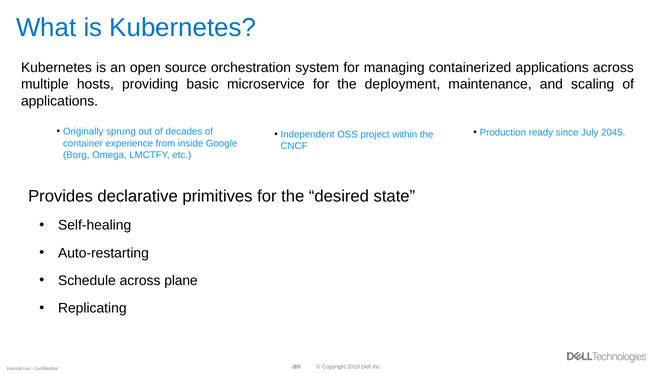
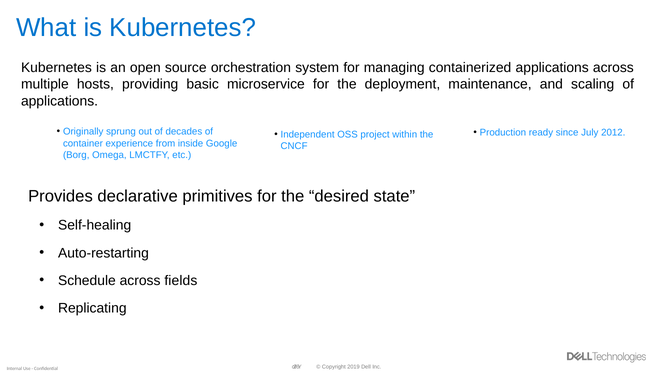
2045: 2045 -> 2012 (613, 133)
plane: plane -> fields (181, 281)
